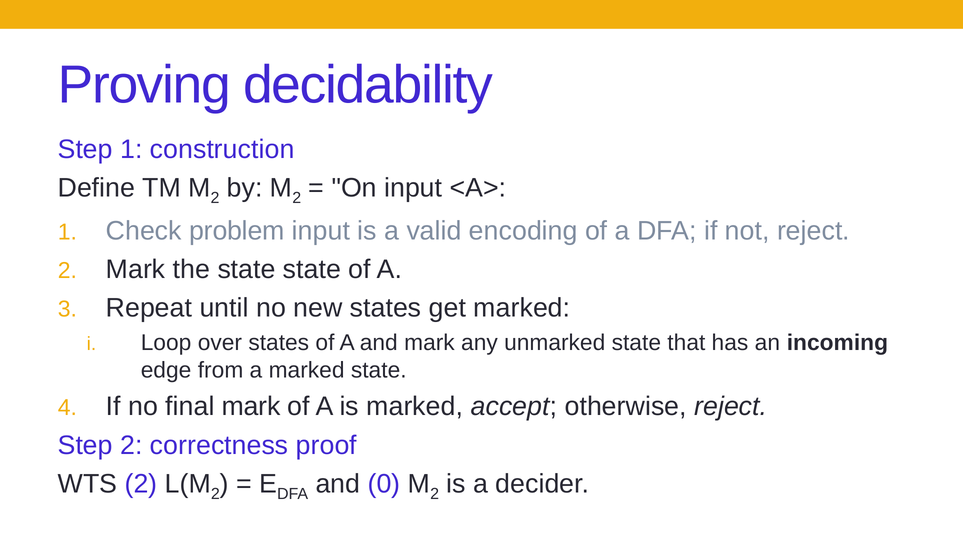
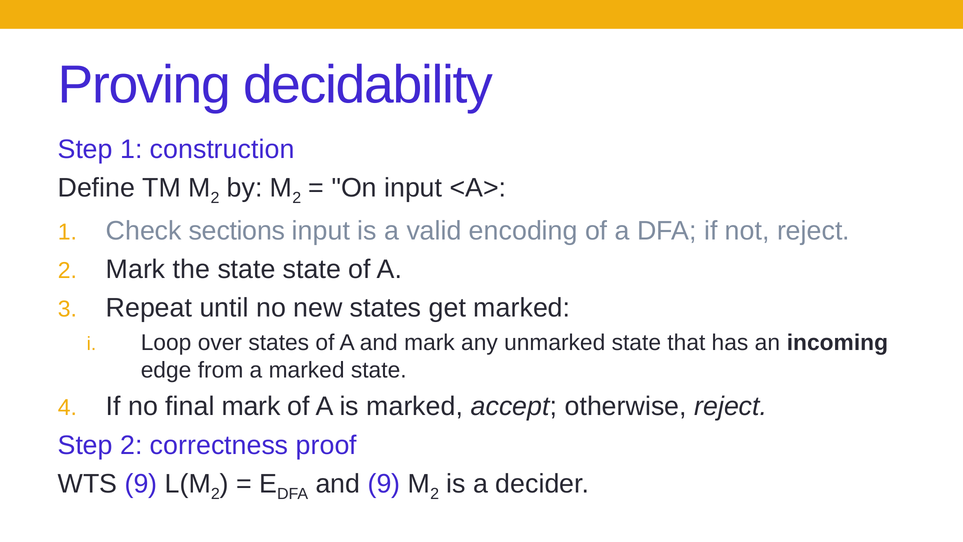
problem: problem -> sections (237, 231)
WTS 2: 2 -> 9 (141, 483)
and 0: 0 -> 9 (384, 483)
